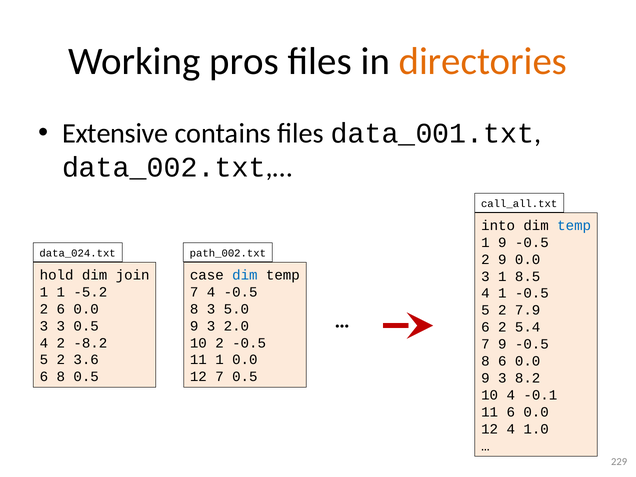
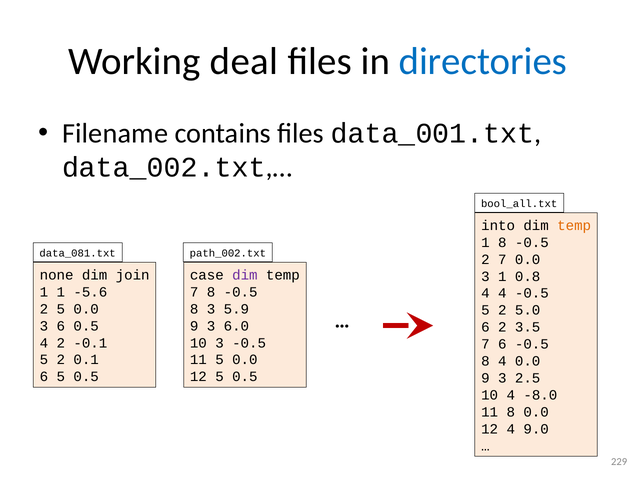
pros: pros -> deal (244, 62)
directories colour: orange -> blue (483, 62)
Extensive: Extensive -> Filename (115, 133)
call_all.txt: call_all.txt -> bool_all.txt (519, 204)
temp colour: blue -> orange (574, 226)
1 9: 9 -> 8 (502, 242)
data_024.txt: data_024.txt -> data_081.txt (78, 253)
2 9: 9 -> 7 (502, 259)
hold: hold -> none (57, 275)
dim colour: blue -> purple (245, 275)
8.5: 8.5 -> 0.8 (528, 276)
-5.2: -5.2 -> -5.6 (90, 292)
7 4: 4 -> 8 (211, 292)
4 1: 1 -> 4 (502, 293)
2 6: 6 -> 5 (61, 309)
5.0: 5.0 -> 5.9 (236, 309)
7.9: 7.9 -> 5.0 (528, 310)
3 3: 3 -> 6 (61, 326)
2.0: 2.0 -> 6.0 (236, 326)
5.4: 5.4 -> 3.5 (528, 327)
-8.2: -8.2 -> -0.1 (90, 343)
10 2: 2 -> 3 (219, 343)
7 9: 9 -> 6 (502, 344)
3.6: 3.6 -> 0.1 (86, 360)
11 1: 1 -> 5 (219, 360)
8 6: 6 -> 4 (502, 361)
6 8: 8 -> 5 (61, 377)
12 7: 7 -> 5 (219, 377)
8.2: 8.2 -> 2.5 (528, 378)
-0.1: -0.1 -> -8.0 (540, 395)
11 6: 6 -> 8 (511, 412)
1.0: 1.0 -> 9.0 (536, 429)
